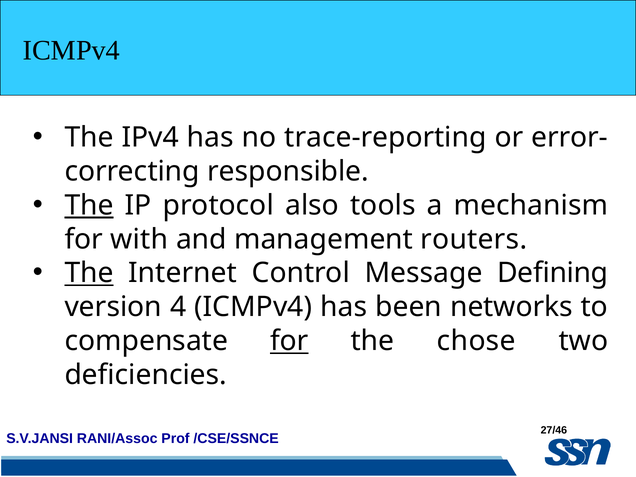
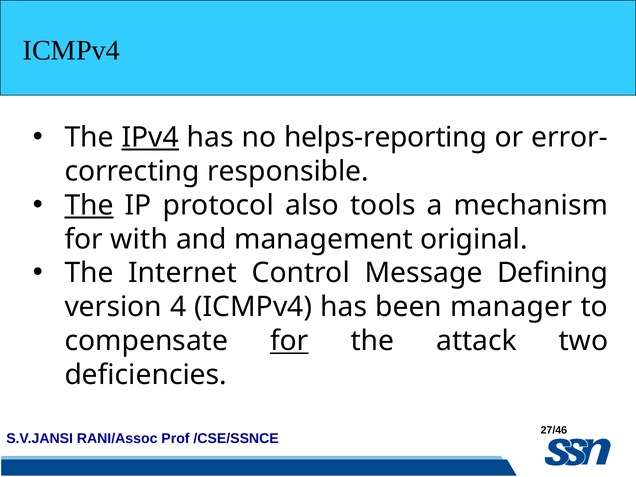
IPv4 underline: none -> present (150, 137)
trace-reporting: trace-reporting -> helps-reporting (386, 137)
routers: routers -> original (474, 239)
The underline: present -> none (89, 273)
networks: networks -> manager (511, 307)
chose: chose -> attack (477, 341)
